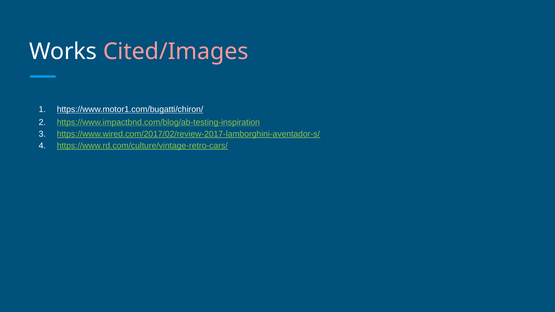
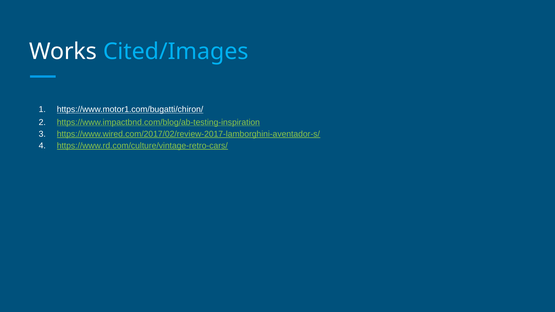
Cited/Images colour: pink -> light blue (176, 52)
